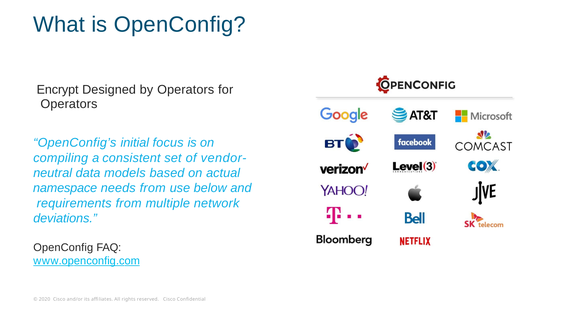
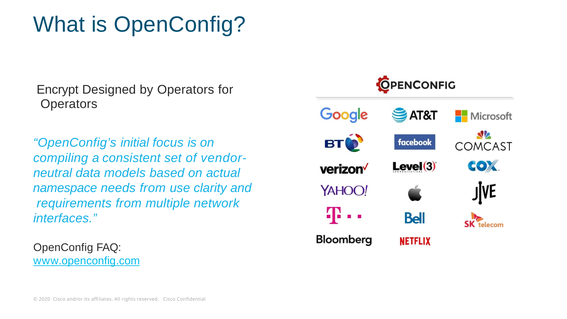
below: below -> clarity (210, 188)
deviations: deviations -> interfaces (65, 218)
